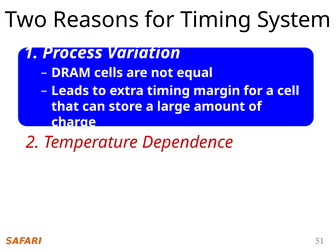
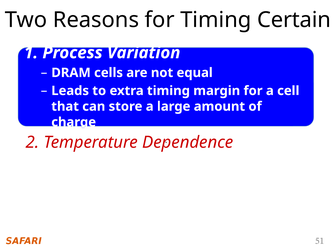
System: System -> Certain (294, 20)
